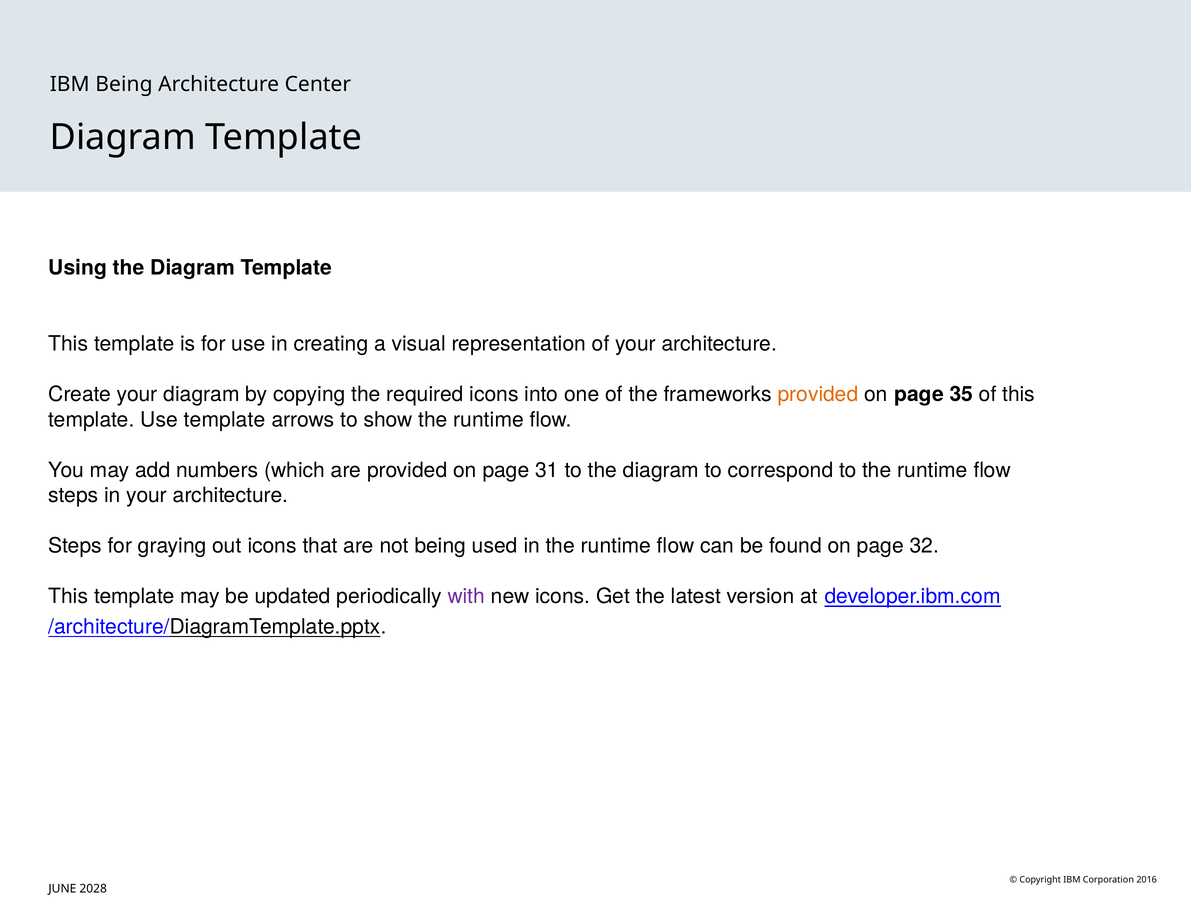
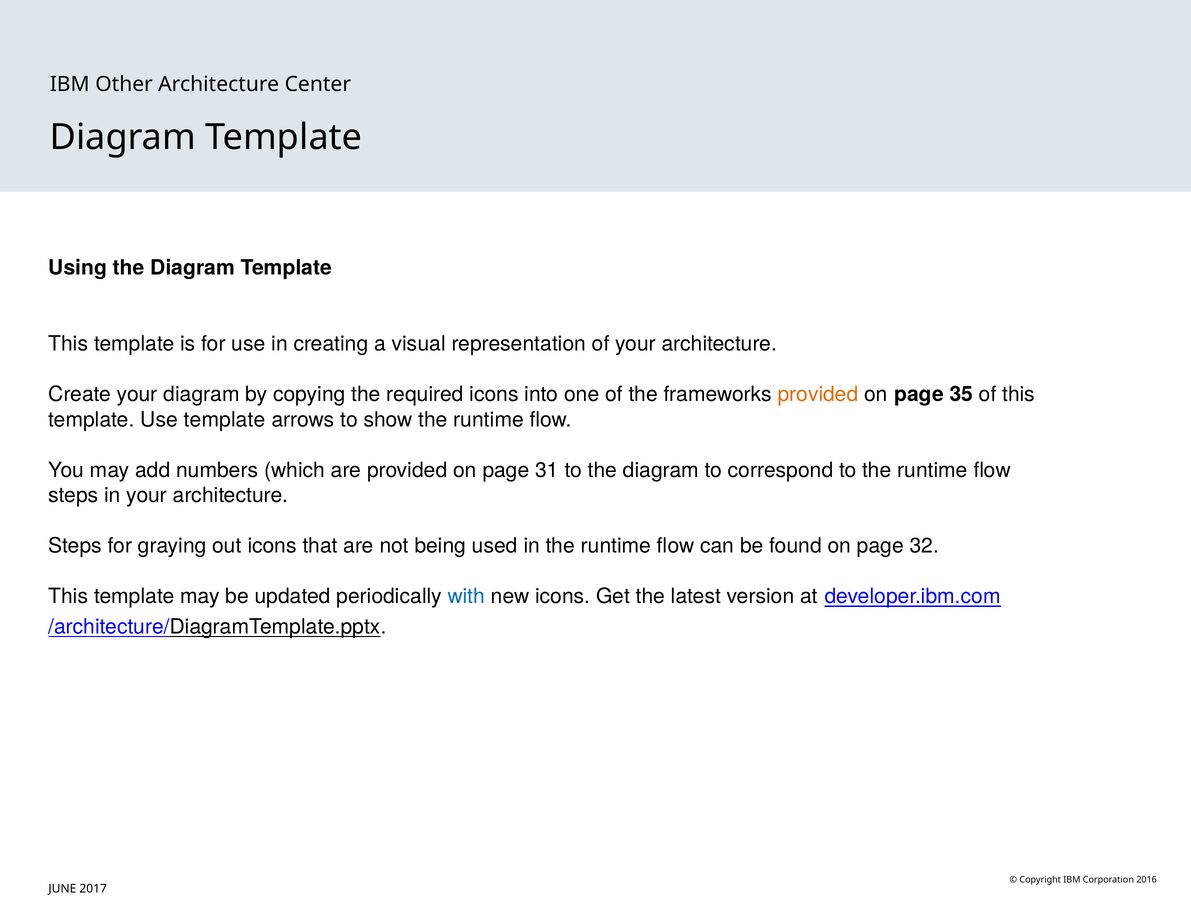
IBM Being: Being -> Other (124, 84)
with colour: purple -> blue (466, 597)
2028: 2028 -> 2017 (93, 889)
